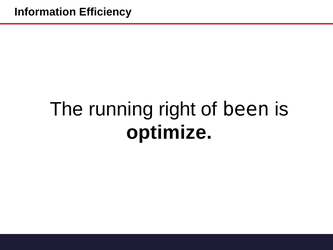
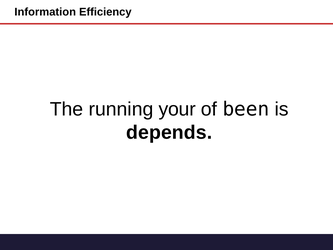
right: right -> your (177, 109)
optimize: optimize -> depends (169, 132)
